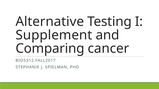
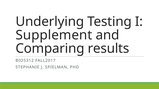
Alternative: Alternative -> Underlying (50, 22)
cancer: cancer -> results (109, 49)
